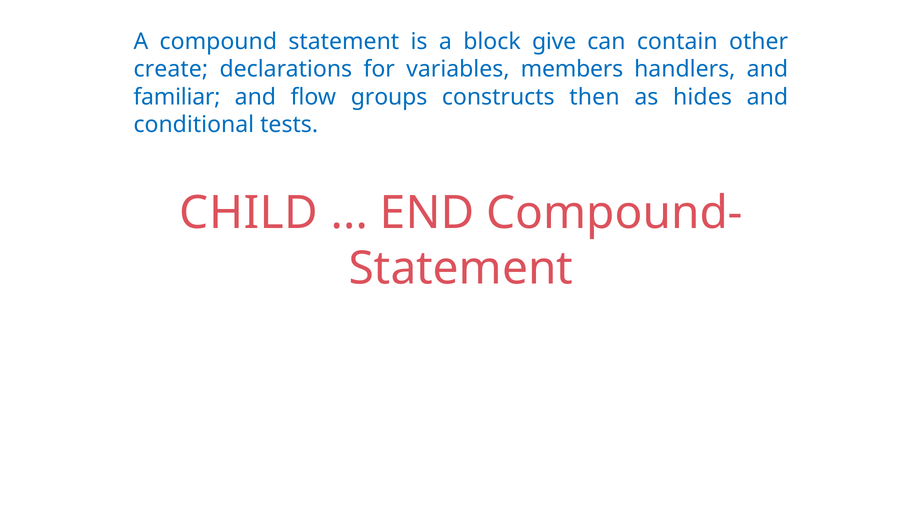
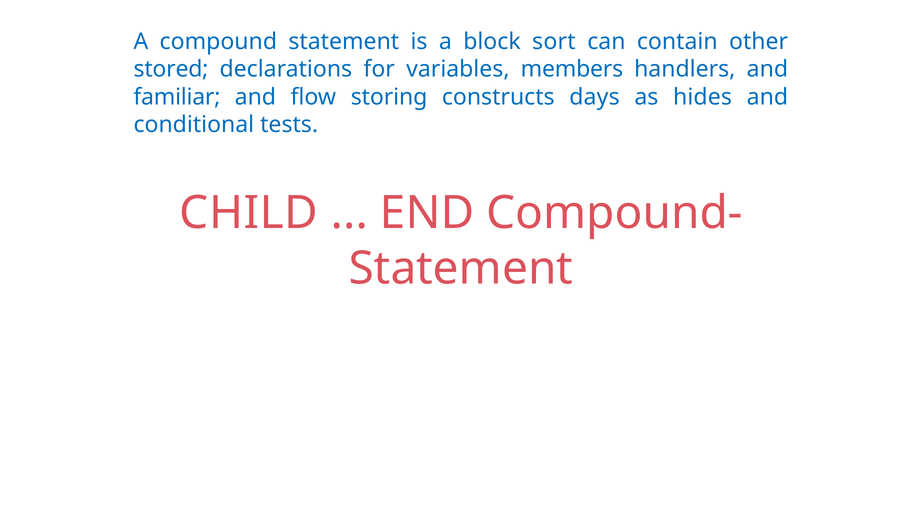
give: give -> sort (554, 42)
create: create -> stored (171, 69)
groups: groups -> storing (389, 97)
then: then -> days (594, 97)
